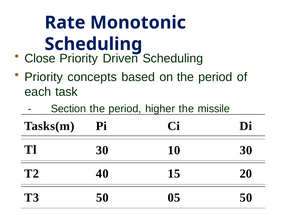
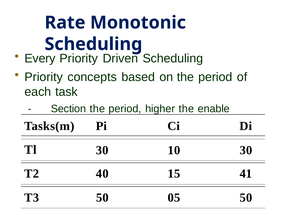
Close: Close -> Every (40, 58)
missile: missile -> enable (214, 108)
20: 20 -> 41 (246, 173)
